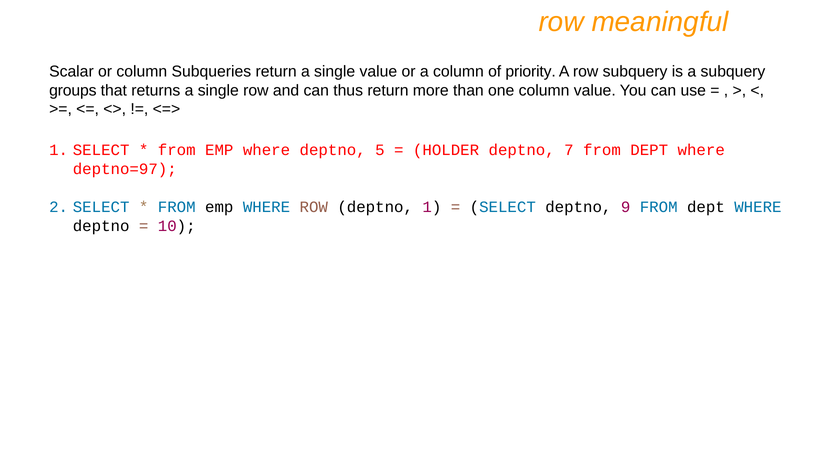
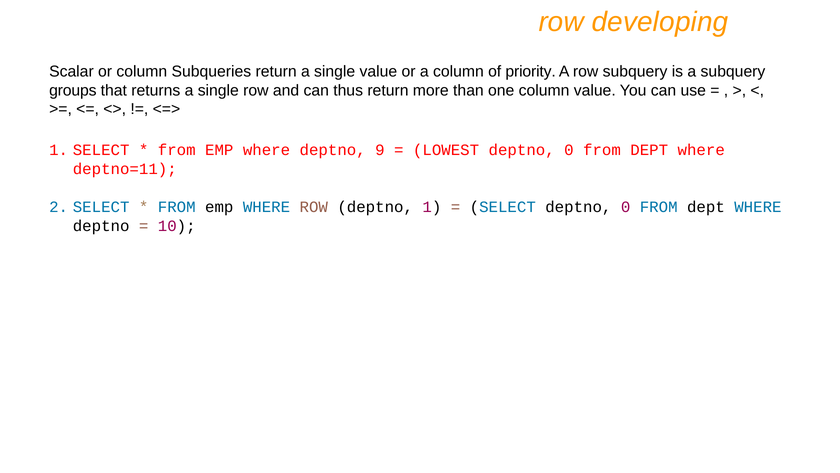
meaningful: meaningful -> developing (660, 22)
5: 5 -> 9 (380, 150)
HOLDER: HOLDER -> LOWEST (446, 150)
7: 7 -> 0 (569, 150)
deptno=97: deptno=97 -> deptno=11 (125, 169)
SELECT deptno 9: 9 -> 0 (626, 207)
